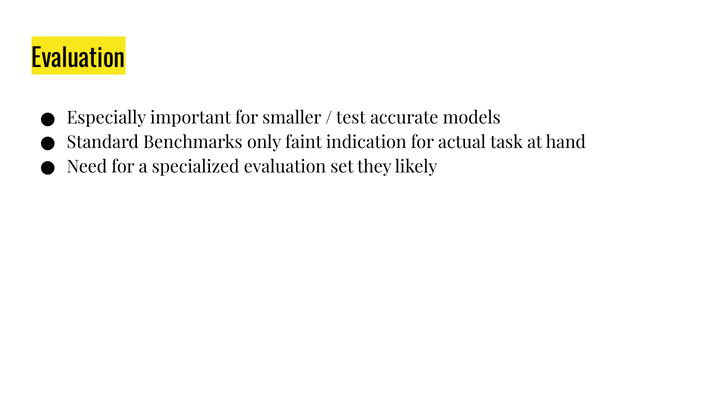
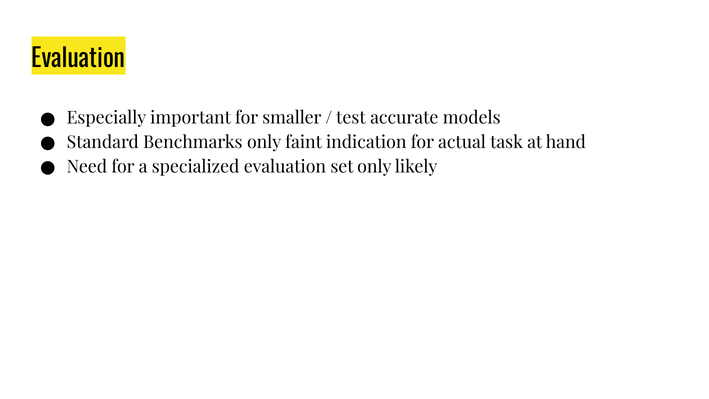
set they: they -> only (374, 167)
